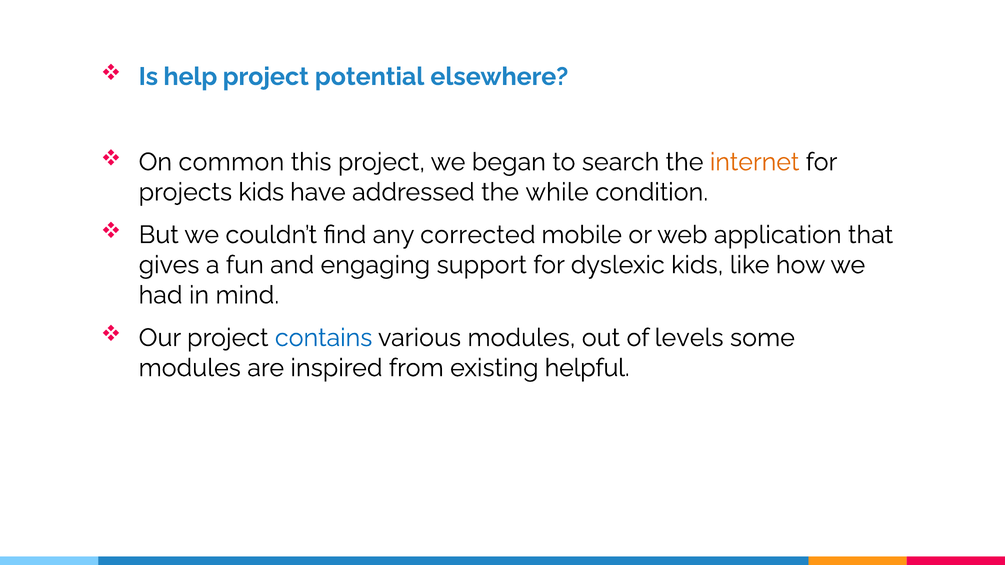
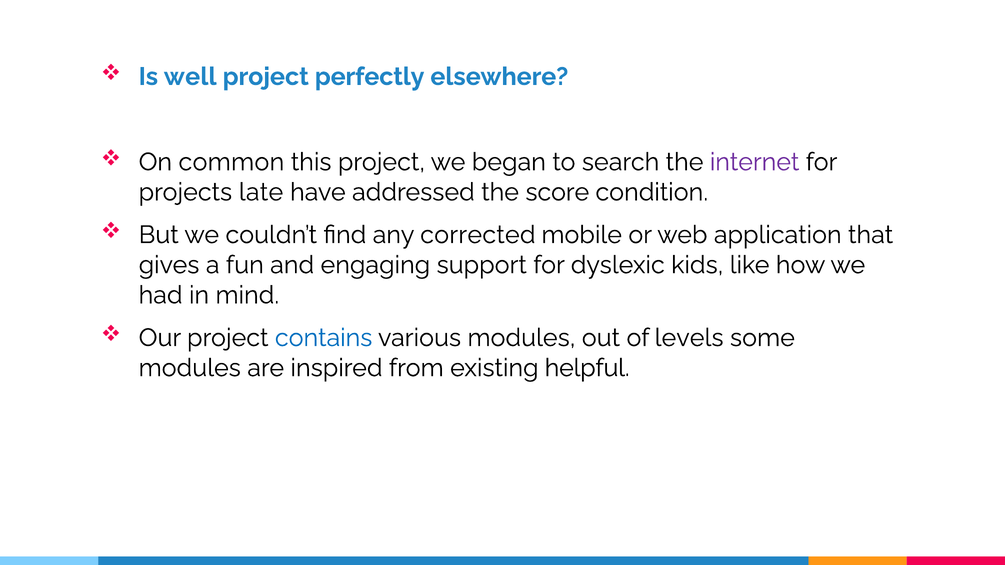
help: help -> well (190, 77)
potential: potential -> perfectly (370, 77)
internet colour: orange -> purple (755, 162)
projects kids: kids -> late (261, 192)
while: while -> score (557, 192)
